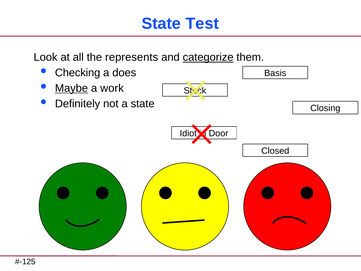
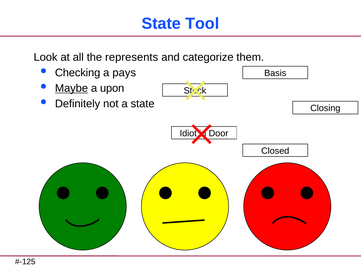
Test: Test -> Tool (202, 24)
categorize underline: present -> none (208, 57)
does: does -> pays (124, 73)
work: work -> upon (112, 88)
